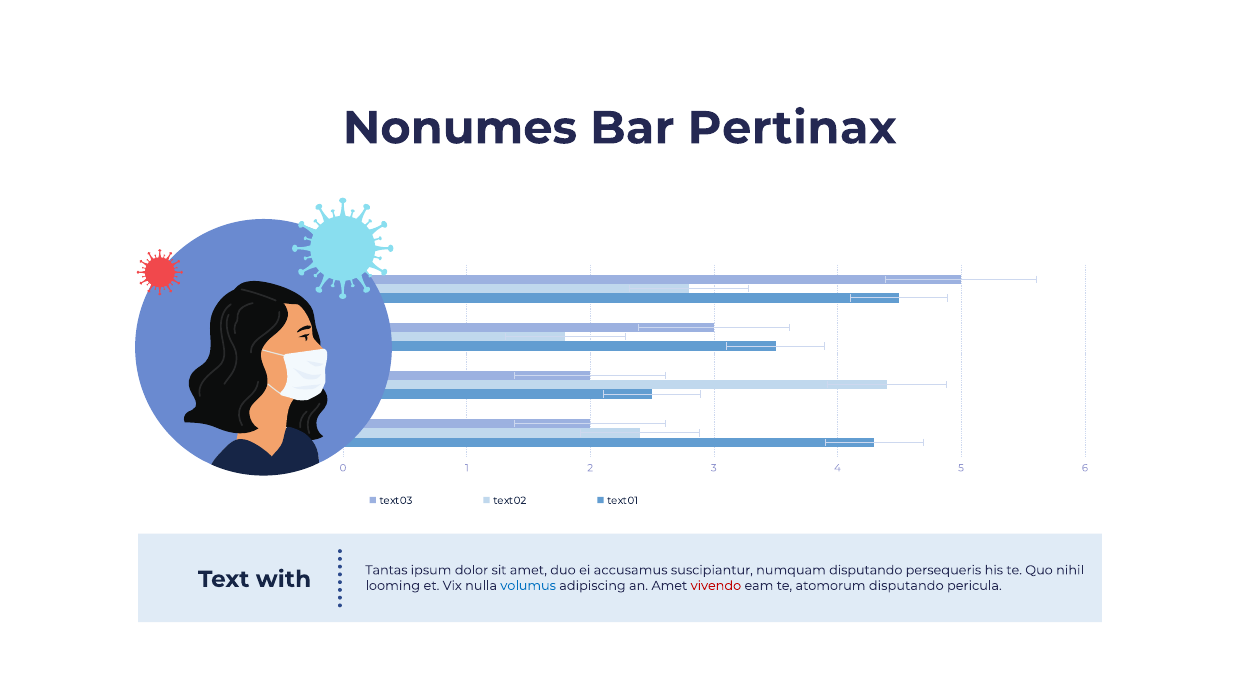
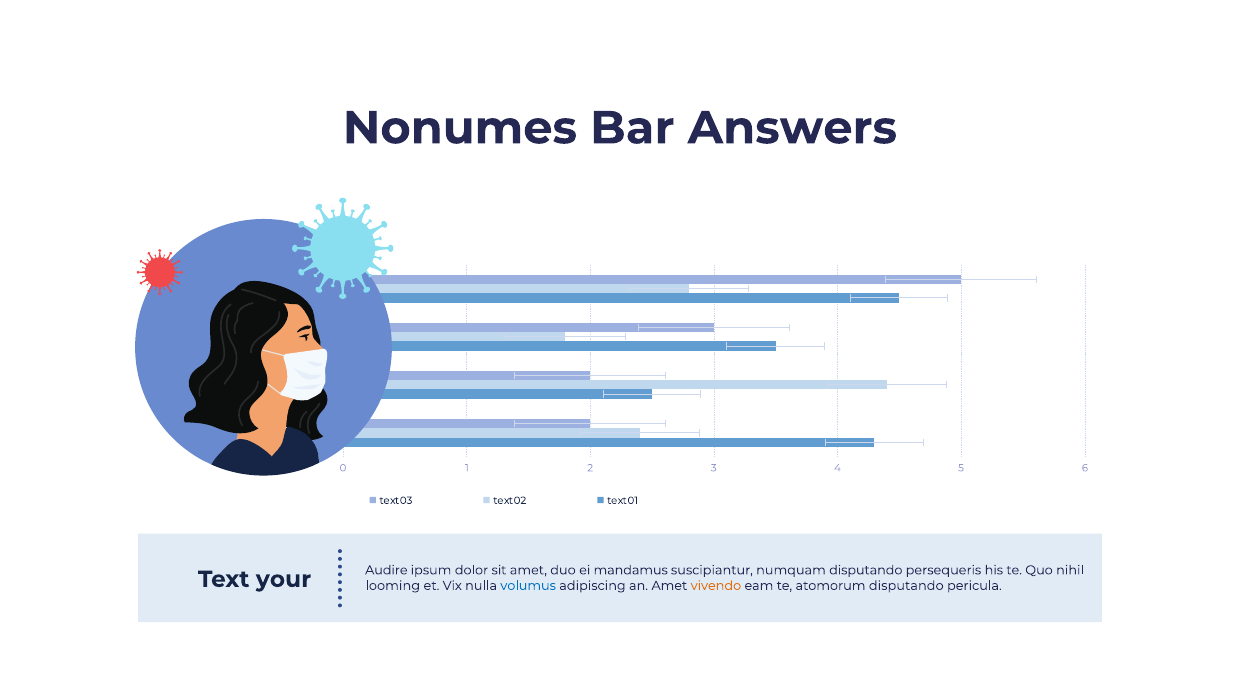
Pertinax: Pertinax -> Answers (792, 128)
Tantas: Tantas -> Audire (386, 571)
accusamus: accusamus -> mandamus (631, 571)
with: with -> your (284, 580)
vivendo colour: red -> orange (716, 586)
